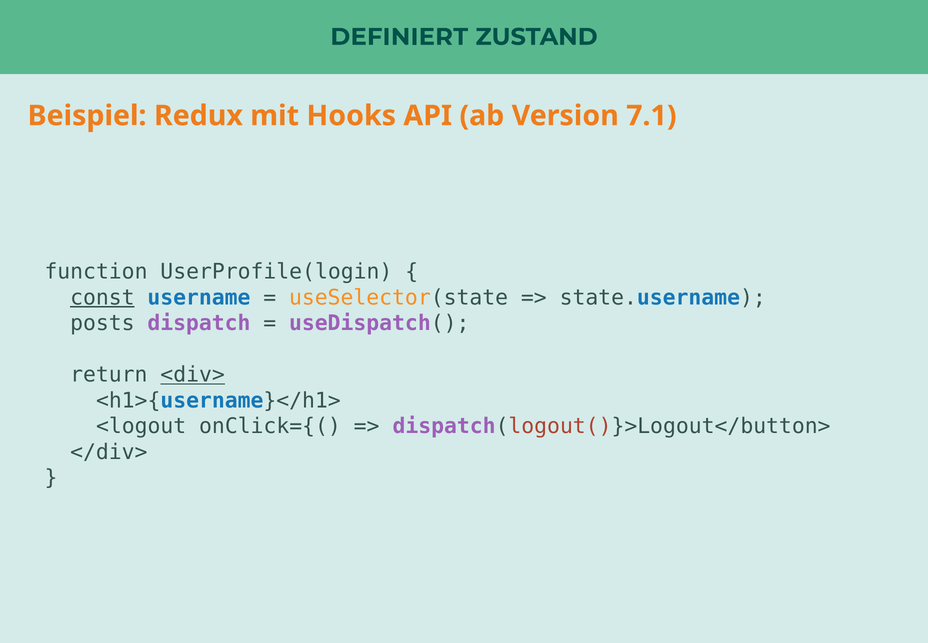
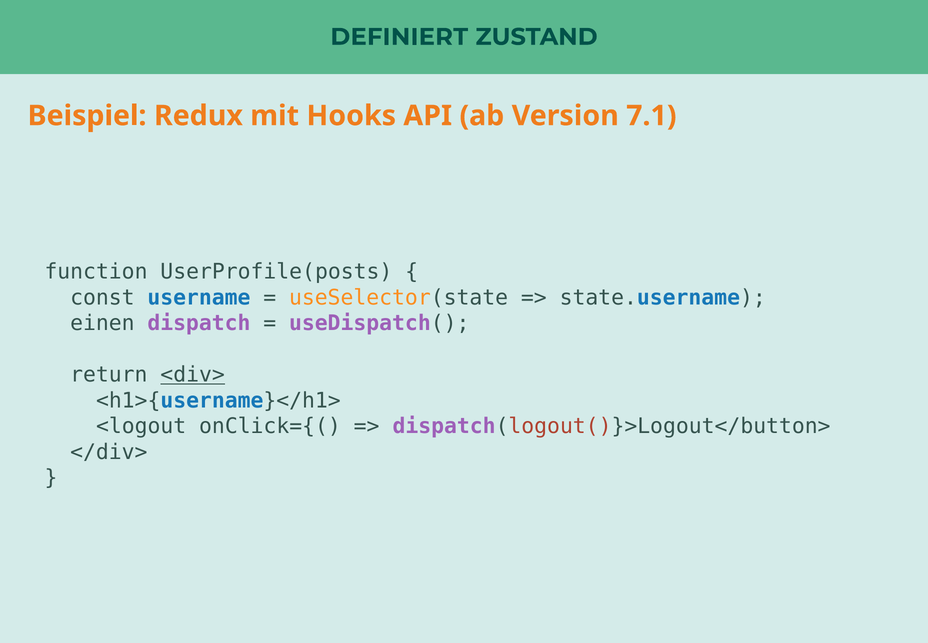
UserProfile(login: UserProfile(login -> UserProfile(posts (276, 272)
const underline: present -> none (102, 297)
posts: posts -> einen (102, 323)
